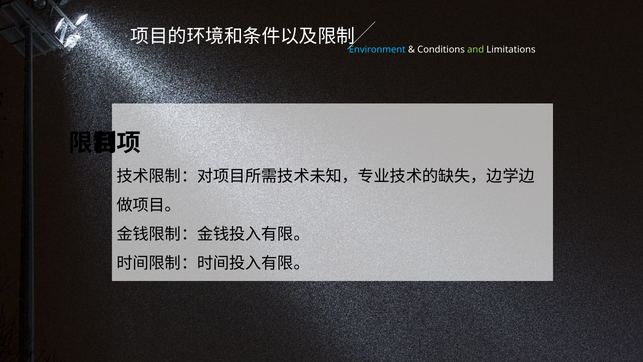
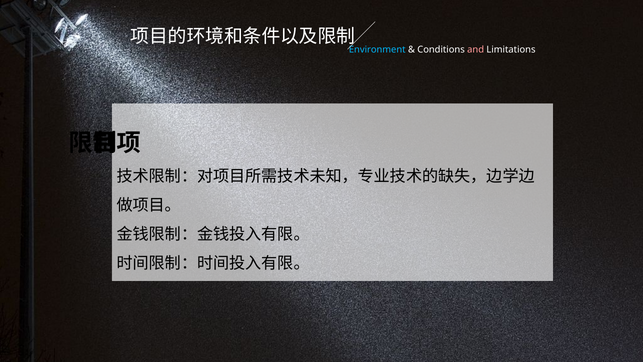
and colour: light green -> pink (476, 50)
